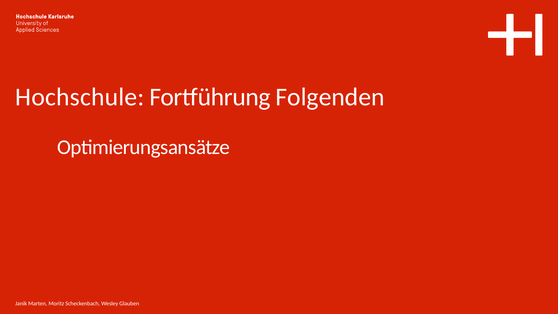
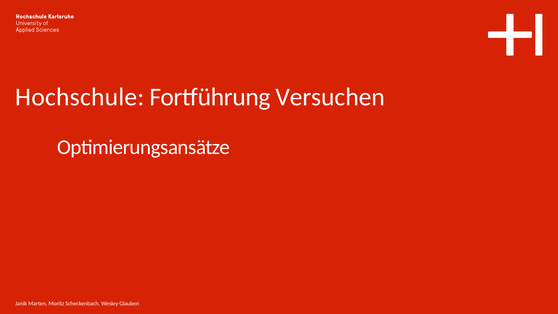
Folgenden: Folgenden -> Versuchen (330, 97)
